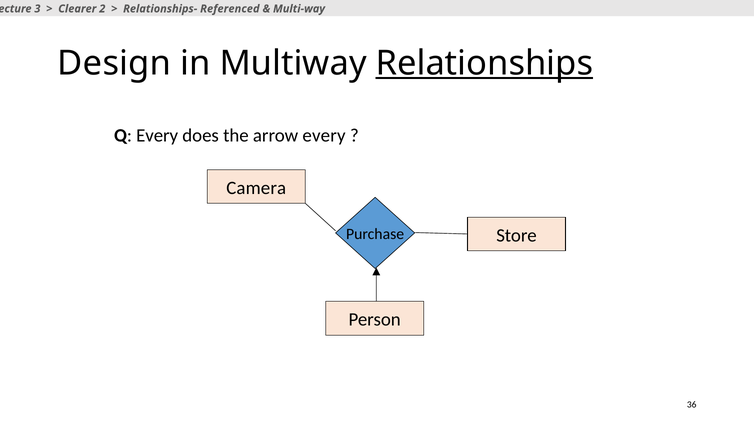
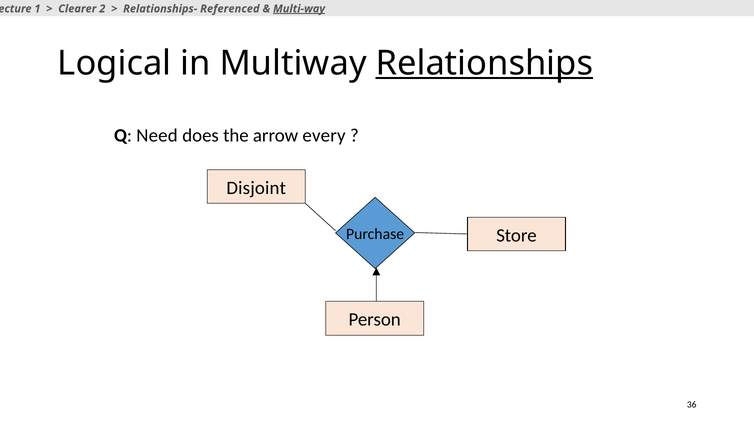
3: 3 -> 1 (37, 9)
Multi-way underline: none -> present (299, 9)
Design: Design -> Logical (114, 63)
Q Every: Every -> Need (157, 135)
Camera: Camera -> Disjoint (256, 188)
